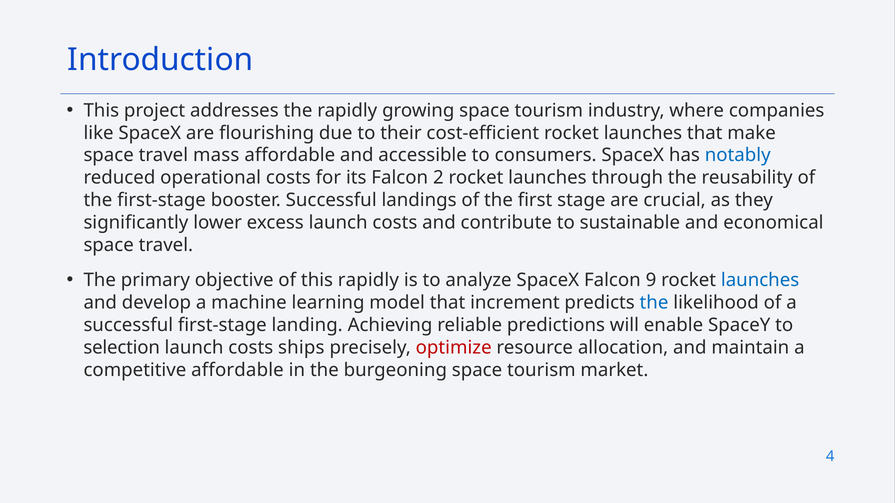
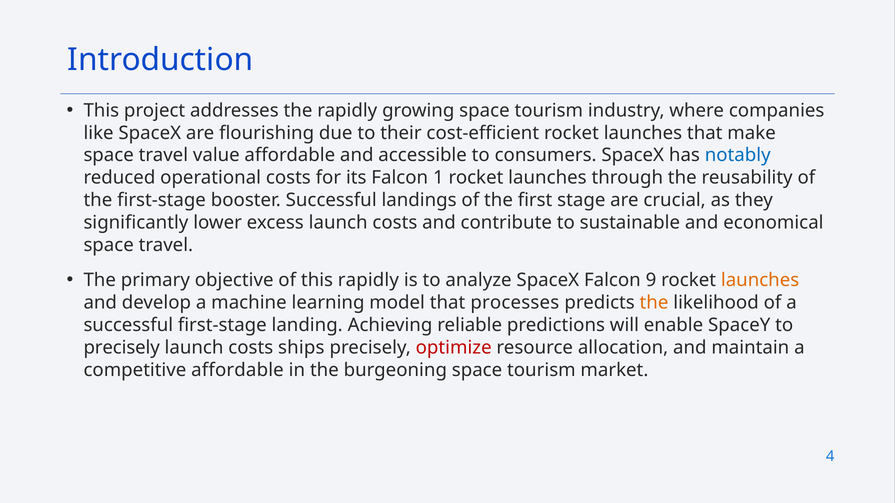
mass: mass -> value (216, 155)
2: 2 -> 1 (438, 178)
launches colour: blue -> orange (760, 281)
increment: increment -> processes (515, 303)
the colour: blue -> orange (654, 303)
selection: selection -> precisely (122, 348)
